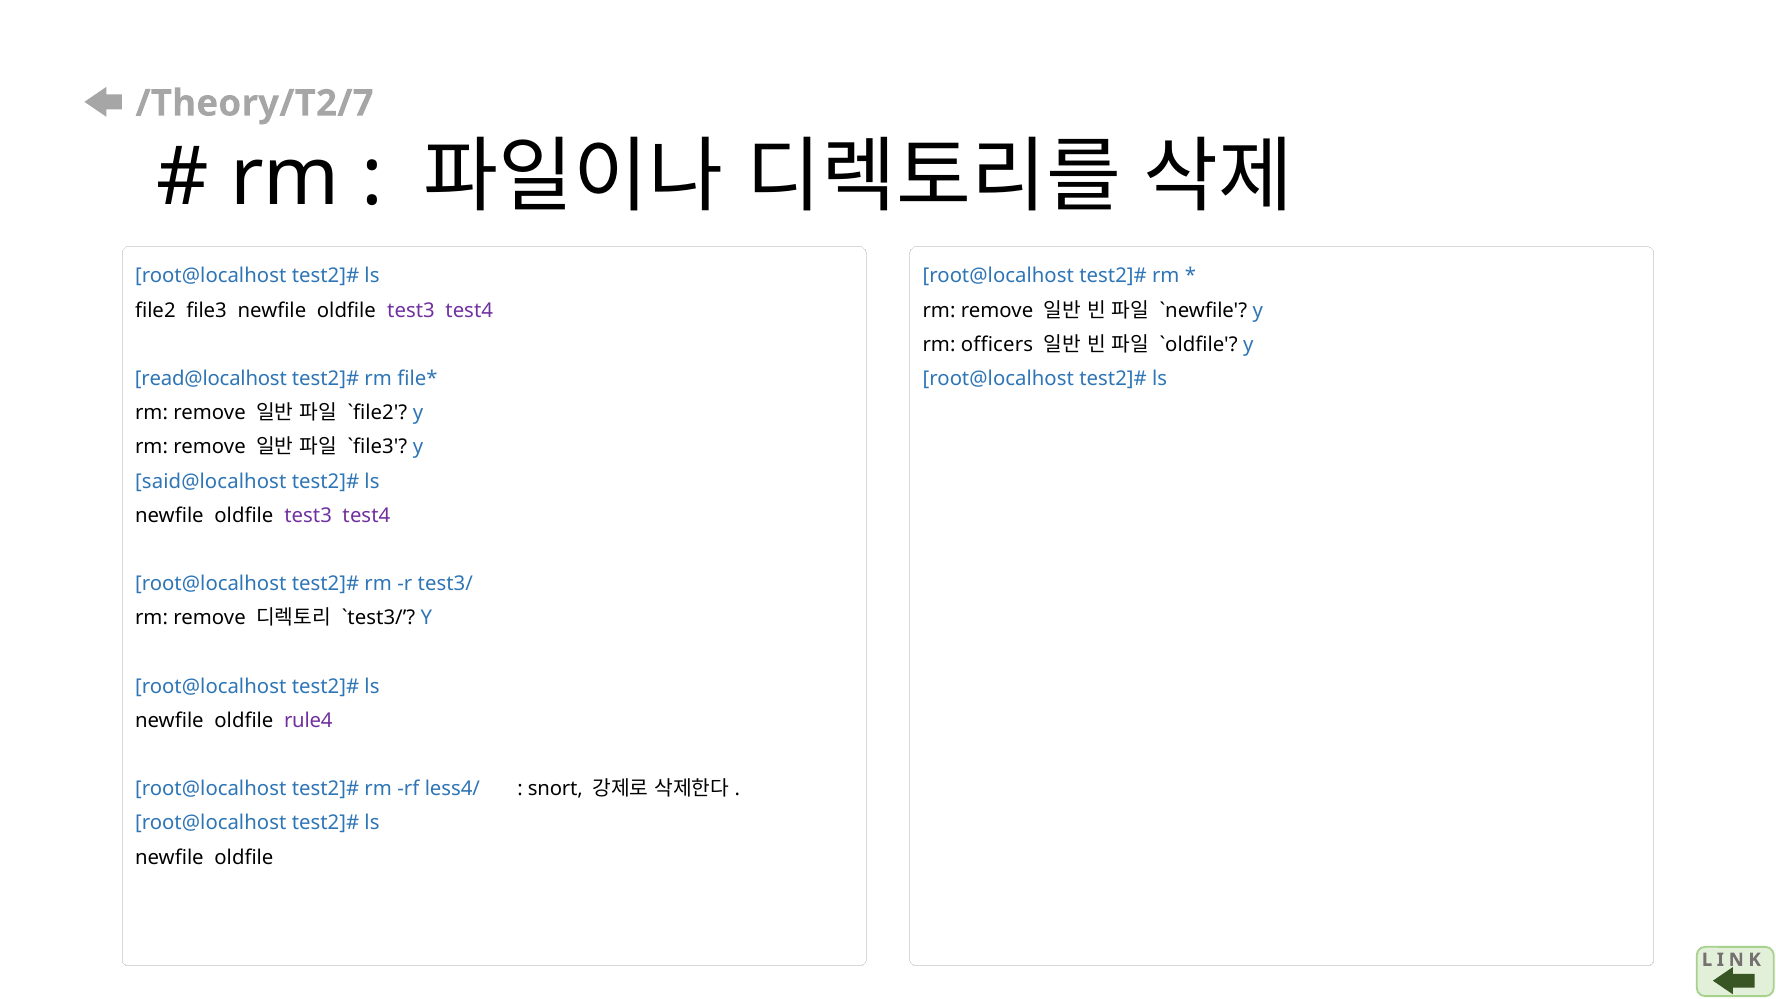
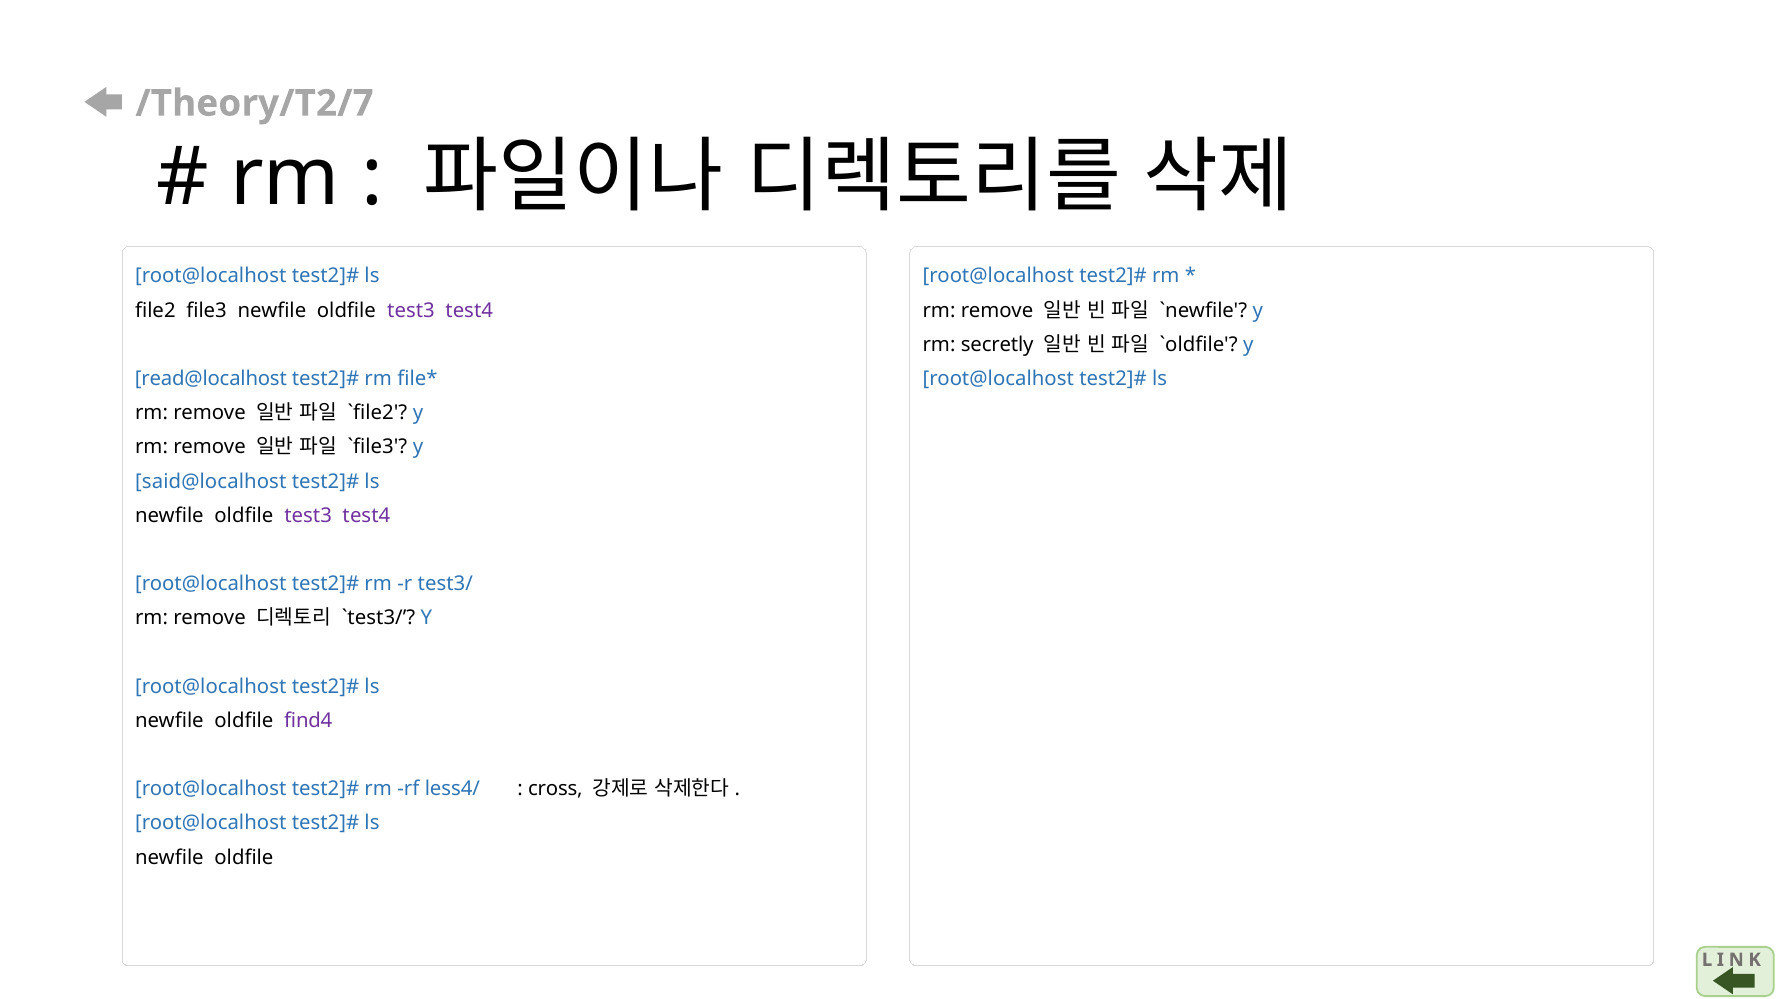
officers: officers -> secretly (997, 345)
rule4: rule4 -> find4 (308, 721)
snort: snort -> cross (555, 789)
